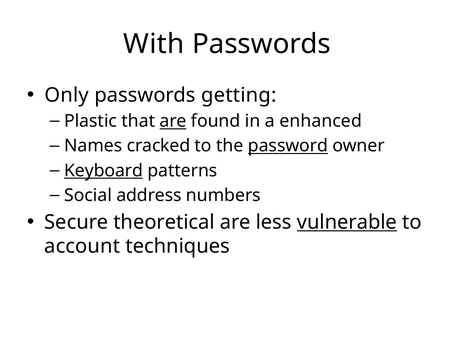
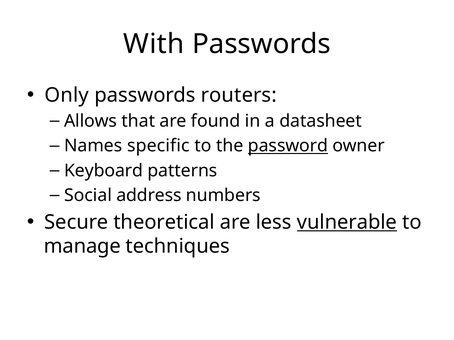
getting: getting -> routers (239, 95)
Plastic: Plastic -> Allows (91, 121)
are underline: present -> none (173, 121)
enhanced: enhanced -> datasheet (321, 121)
cracked: cracked -> specific (158, 146)
Keyboard underline: present -> none (104, 171)
account: account -> manage (82, 247)
